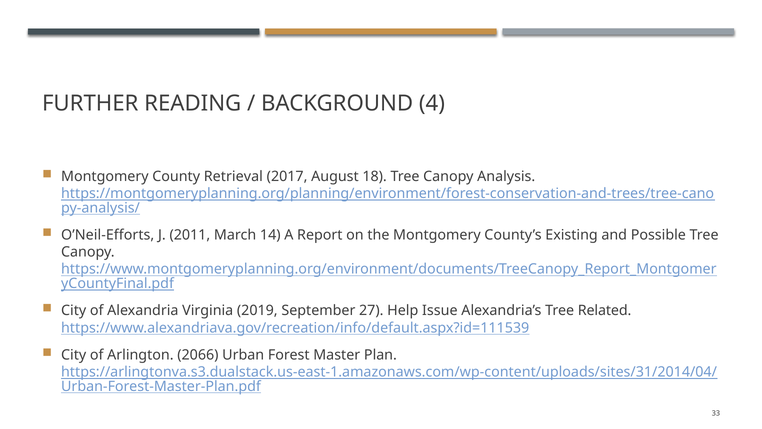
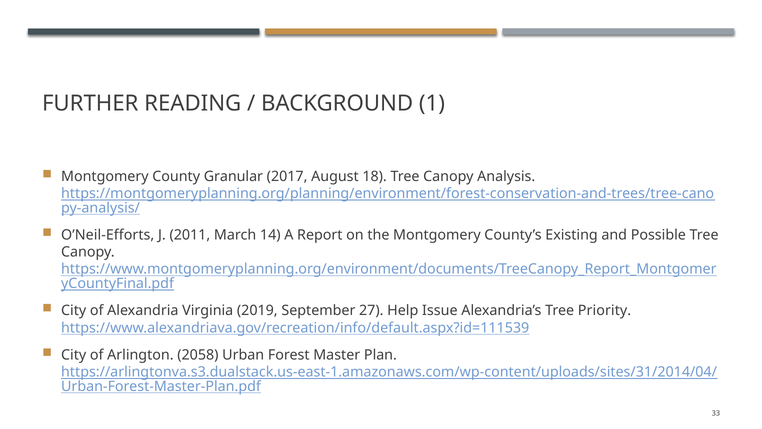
4: 4 -> 1 (432, 103)
Retrieval: Retrieval -> Granular (233, 176)
Related: Related -> Priority (604, 310)
2066: 2066 -> 2058 (198, 355)
